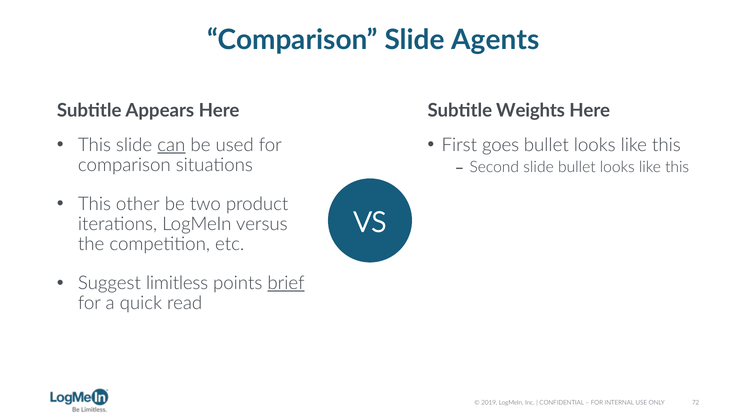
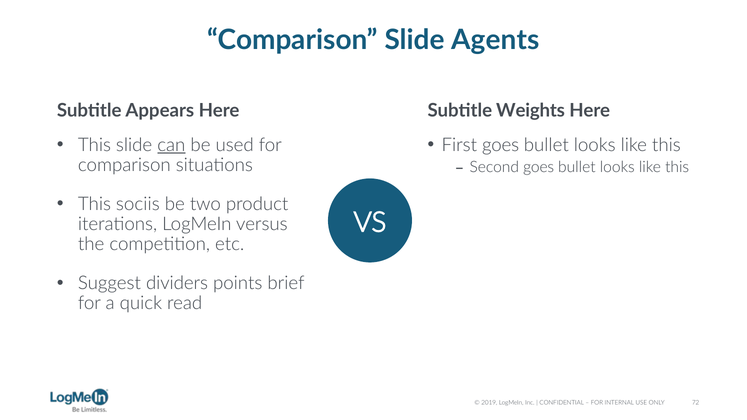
Second slide: slide -> goes (539, 167)
other: other -> sociis (138, 204)
limitless: limitless -> dividers (177, 283)
brief underline: present -> none (286, 283)
